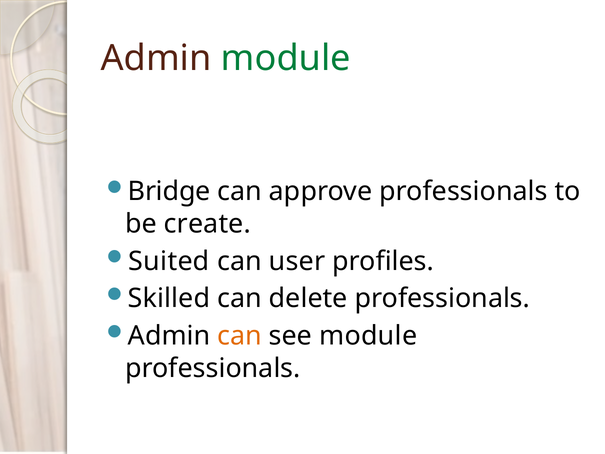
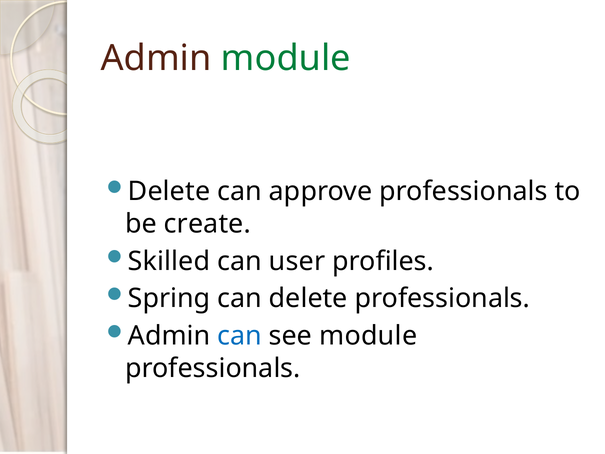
Bridge: Bridge -> Delete (169, 191)
Suited: Suited -> Skilled (169, 261)
Skilled: Skilled -> Spring (169, 298)
can colour: orange -> blue (240, 336)
